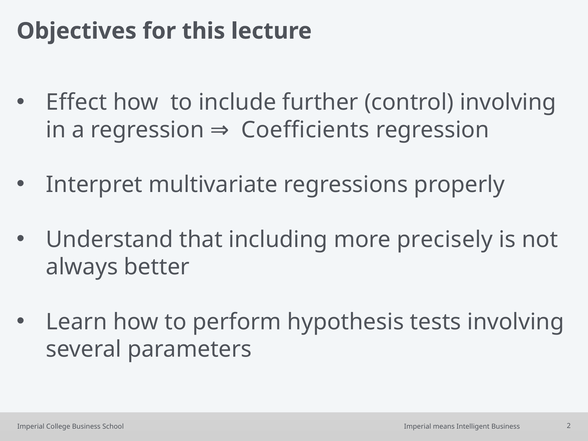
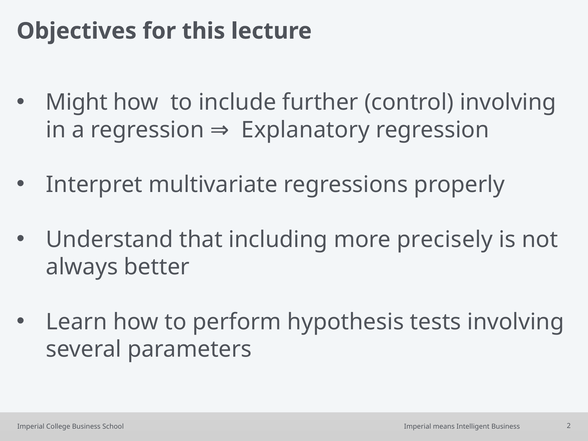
Effect: Effect -> Might (77, 102)
Coefficients: Coefficients -> Explanatory (305, 130)
